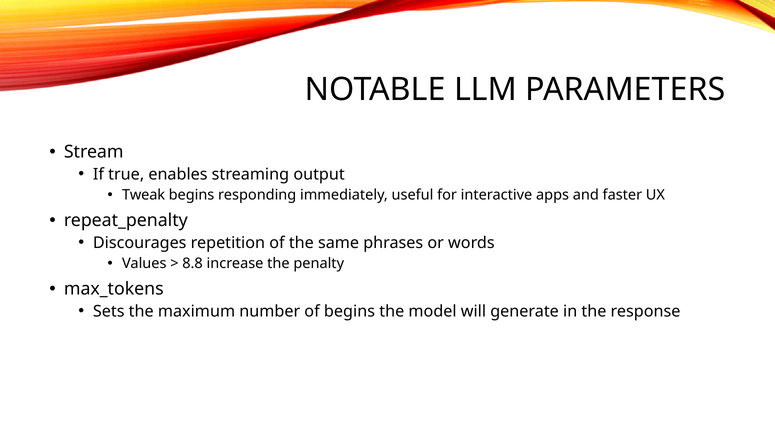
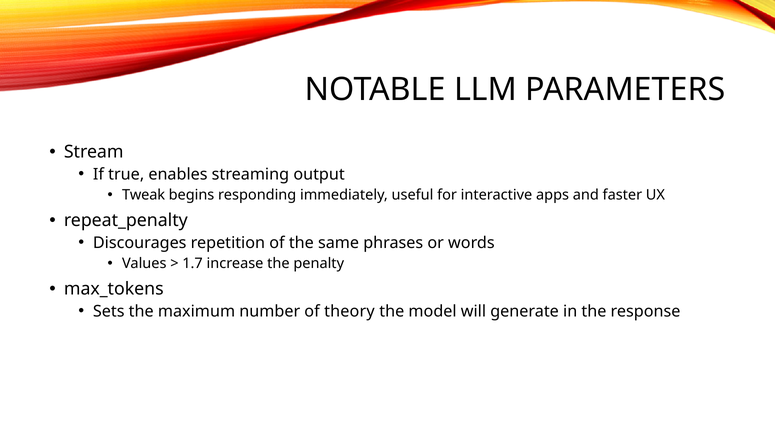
8.8: 8.8 -> 1.7 (193, 263)
of begins: begins -> theory (349, 311)
